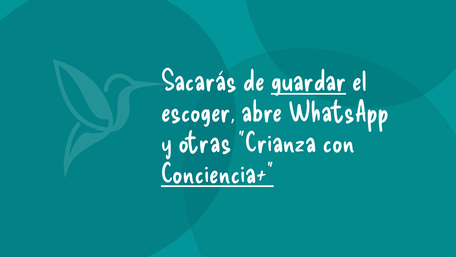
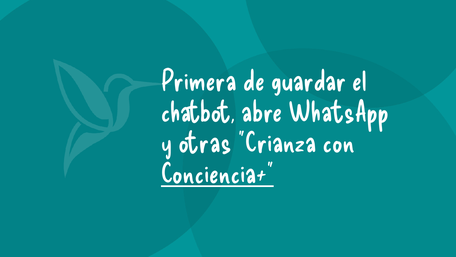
Sacarás: Sacarás -> Primera (199, 81)
guardar underline: present -> none (309, 81)
escoger: escoger -> chatbot (198, 112)
